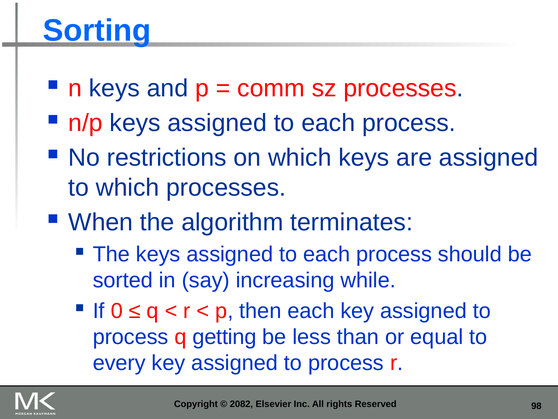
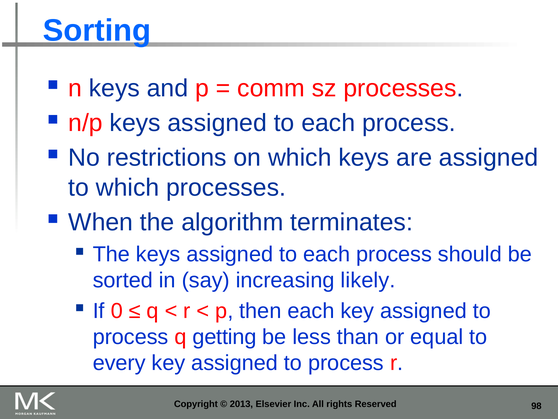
while: while -> likely (368, 280)
2082: 2082 -> 2013 (241, 404)
